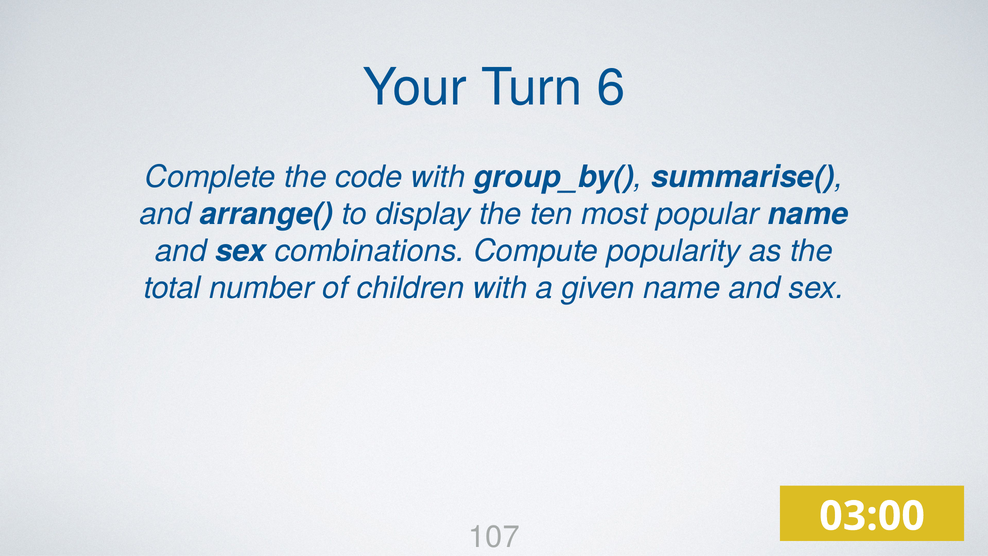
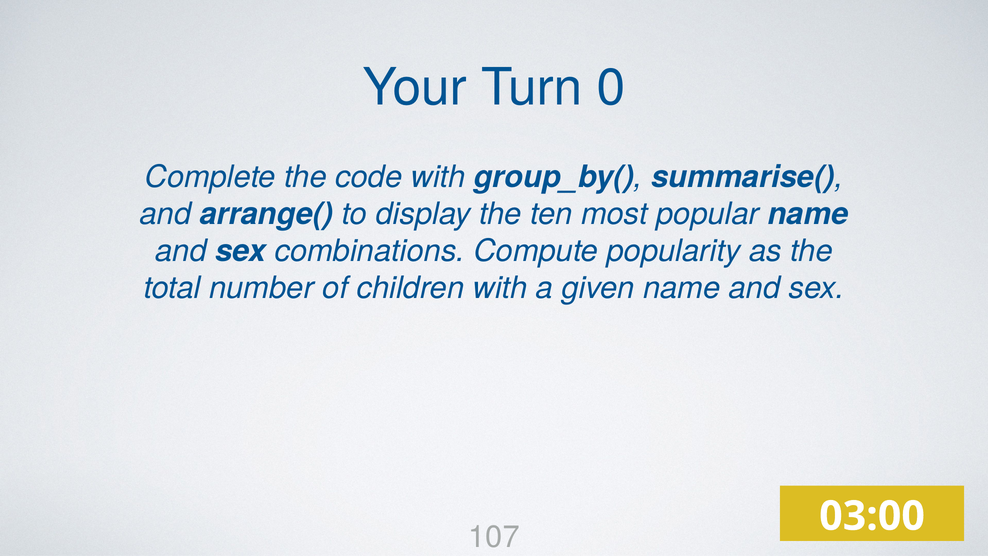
6: 6 -> 0 (611, 88)
